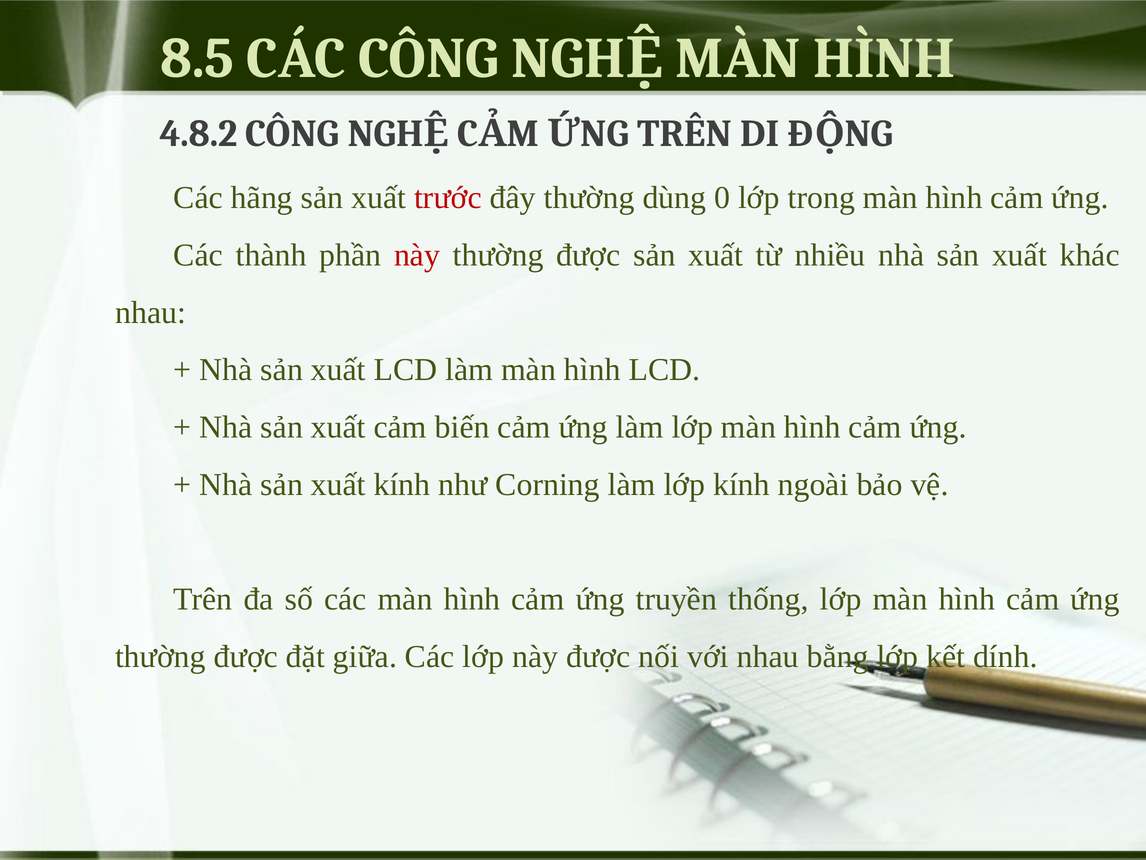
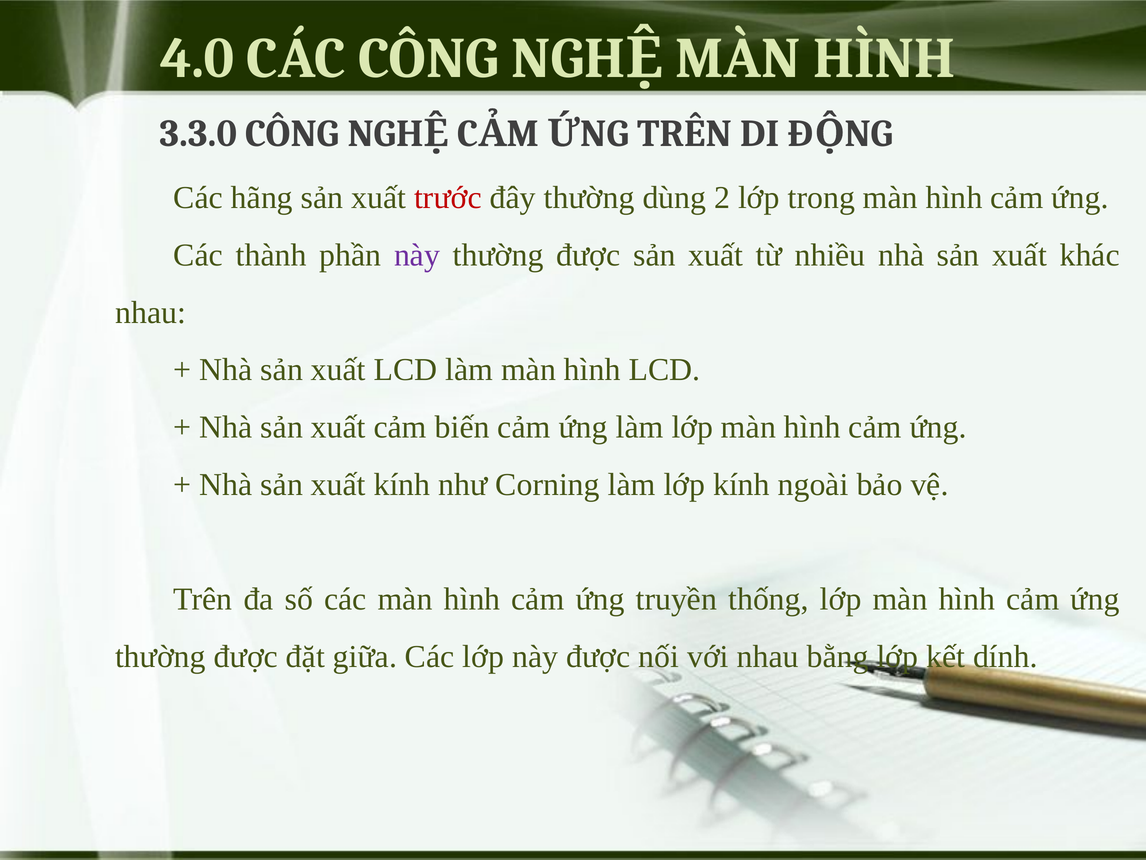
8.5: 8.5 -> 4.0 (197, 58)
4.8.2: 4.8.2 -> 3.3.0 (198, 133)
0: 0 -> 2 (722, 198)
này colour: red -> purple (417, 255)
